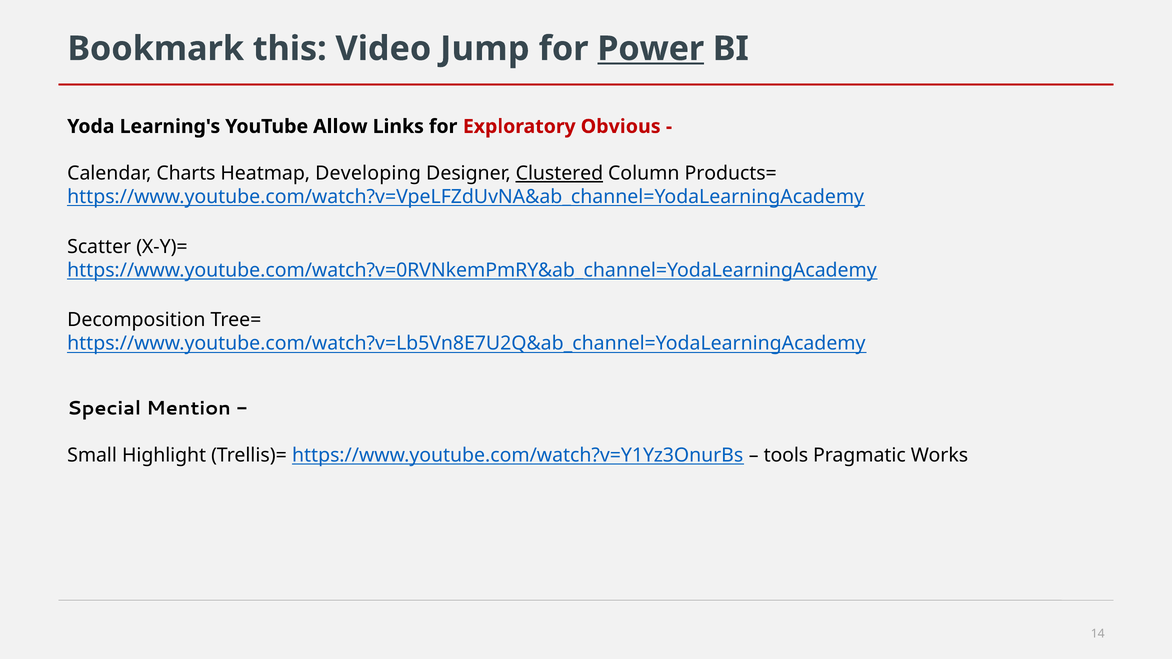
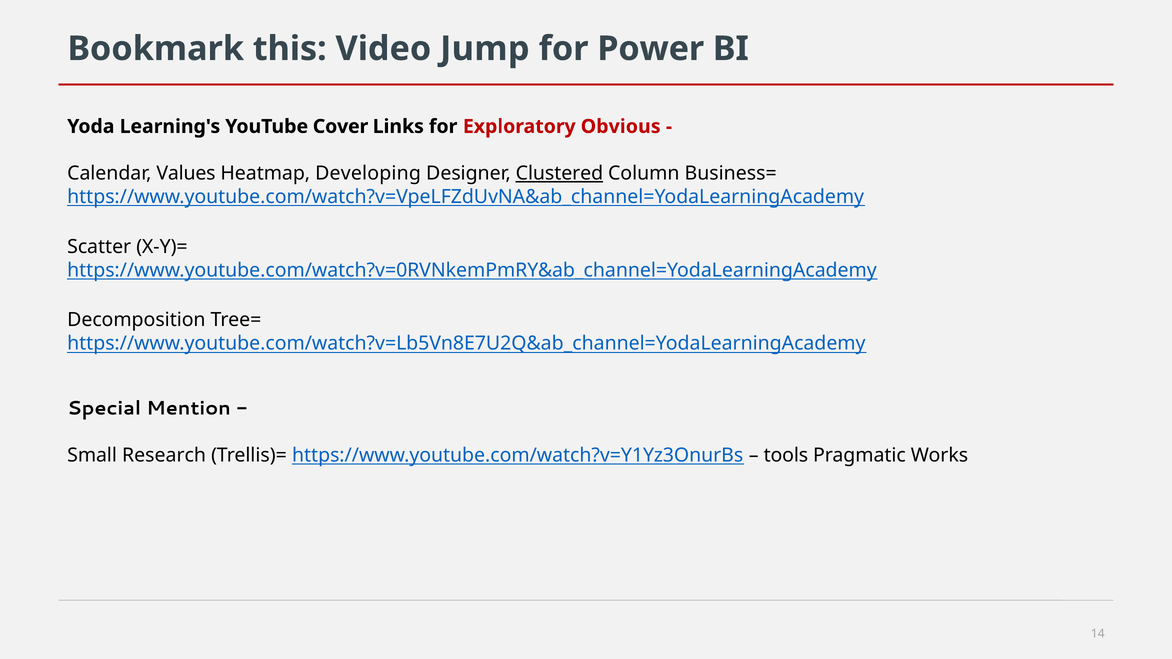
Power underline: present -> none (651, 49)
Allow: Allow -> Cover (340, 127)
Charts: Charts -> Values (186, 173)
Products=: Products= -> Business= (731, 173)
Highlight: Highlight -> Research (164, 455)
